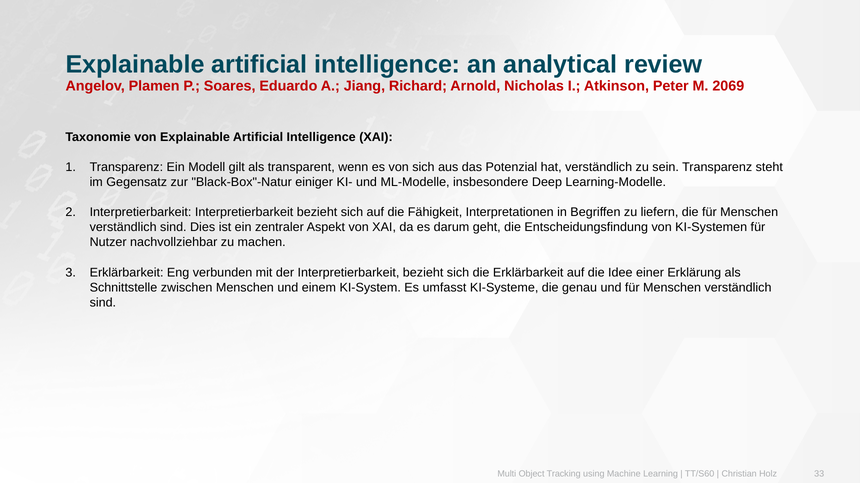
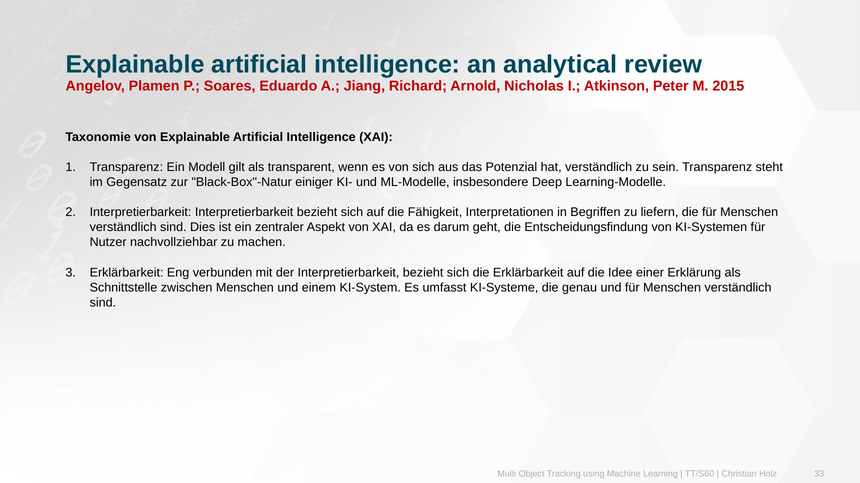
2069: 2069 -> 2015 (728, 86)
